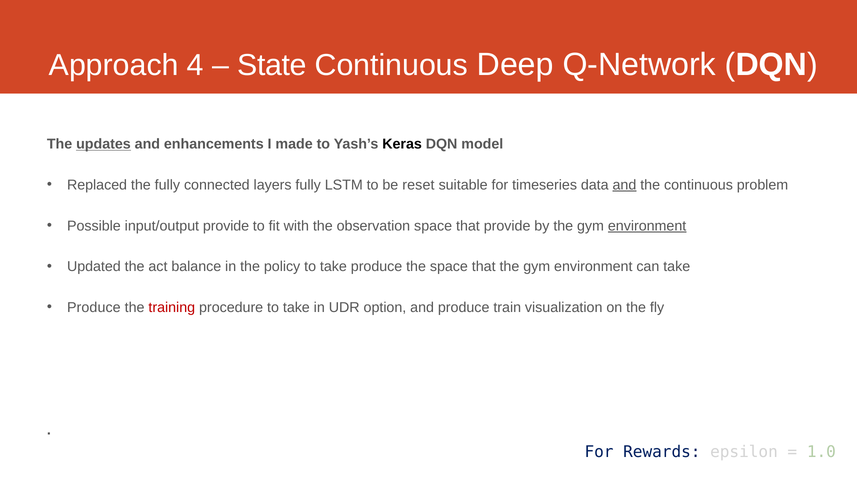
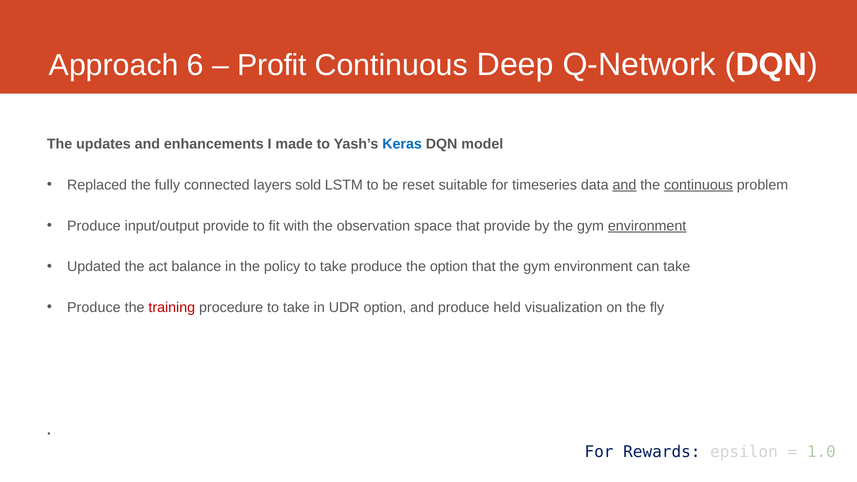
4: 4 -> 6 (195, 65)
State: State -> Profit (272, 65)
updates underline: present -> none (103, 144)
Keras colour: black -> blue (402, 144)
layers fully: fully -> sold (308, 185)
continuous underline: none -> present (698, 185)
Possible: Possible -> Produce (94, 226)
the space: space -> option (449, 267)
train: train -> held (507, 308)
